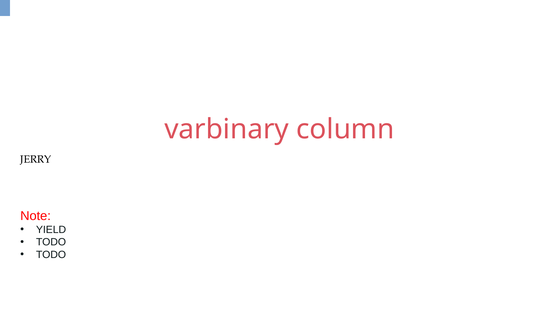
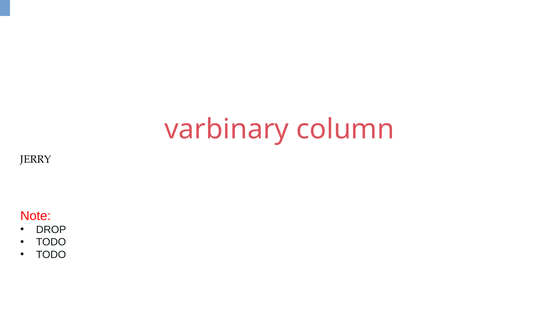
YIELD: YIELD -> DROP (51, 230)
